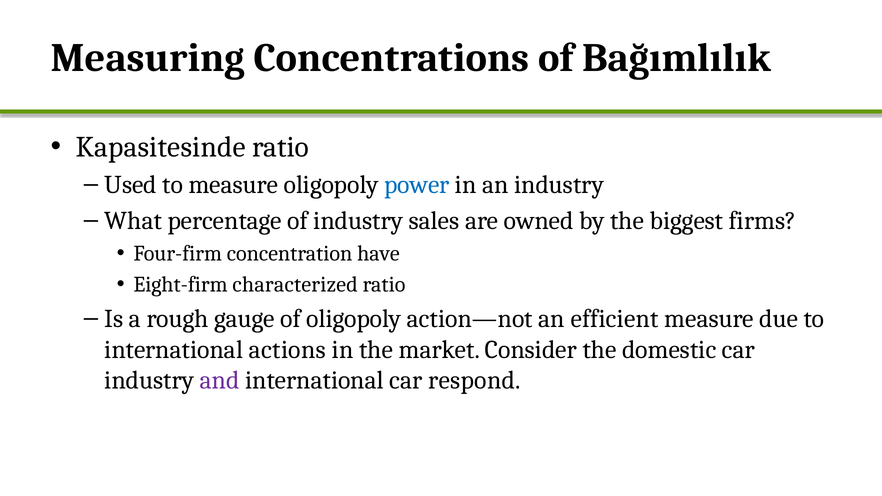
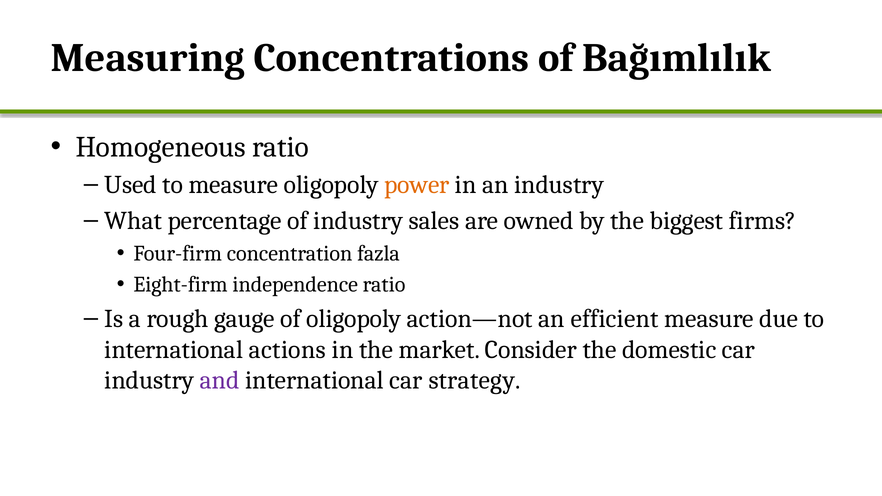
Kapasitesinde: Kapasitesinde -> Homogeneous (161, 147)
power colour: blue -> orange (417, 185)
have: have -> fazla (378, 254)
characterized: characterized -> independence (295, 285)
respond: respond -> strategy (475, 380)
